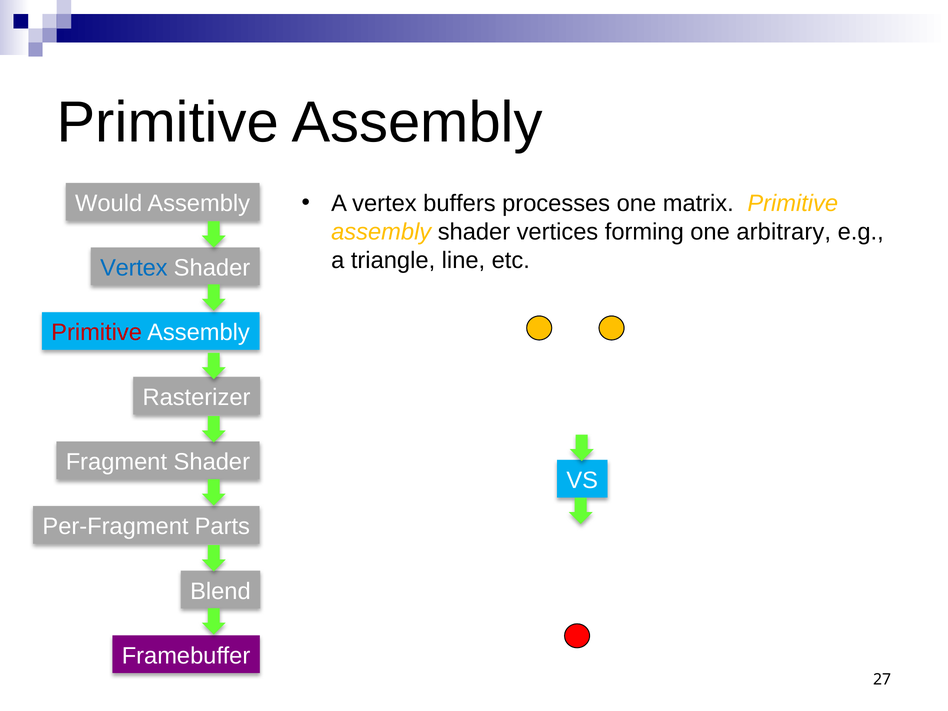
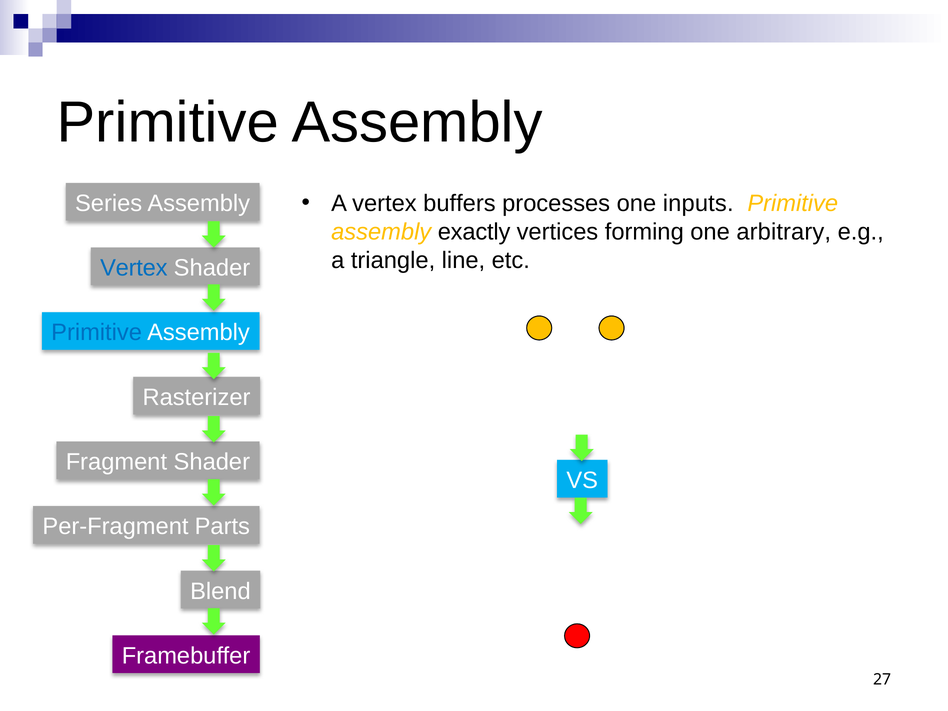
matrix: matrix -> inputs (698, 203)
Would: Would -> Series (109, 203)
assembly shader: shader -> exactly (474, 232)
Primitive colour: red -> blue (97, 333)
